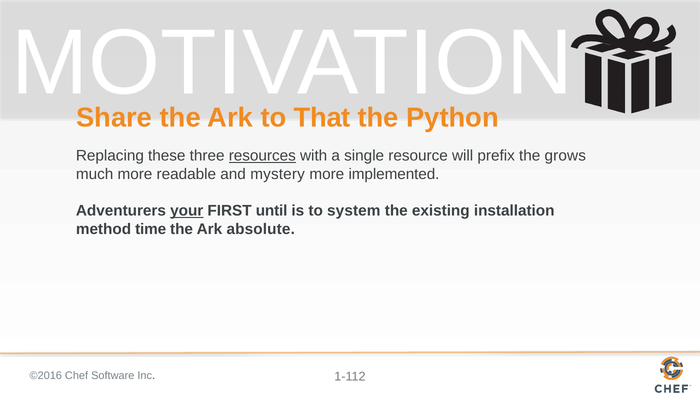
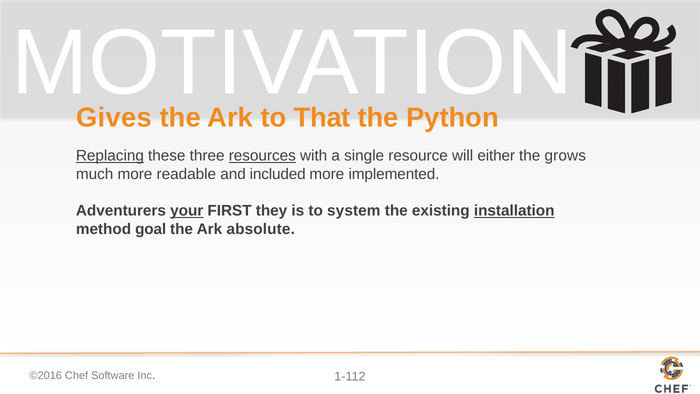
Share: Share -> Gives (114, 118)
Replacing underline: none -> present (110, 156)
prefix: prefix -> either (496, 156)
mystery: mystery -> included (278, 174)
until: until -> they (272, 211)
installation underline: none -> present (514, 211)
time: time -> goal (151, 229)
